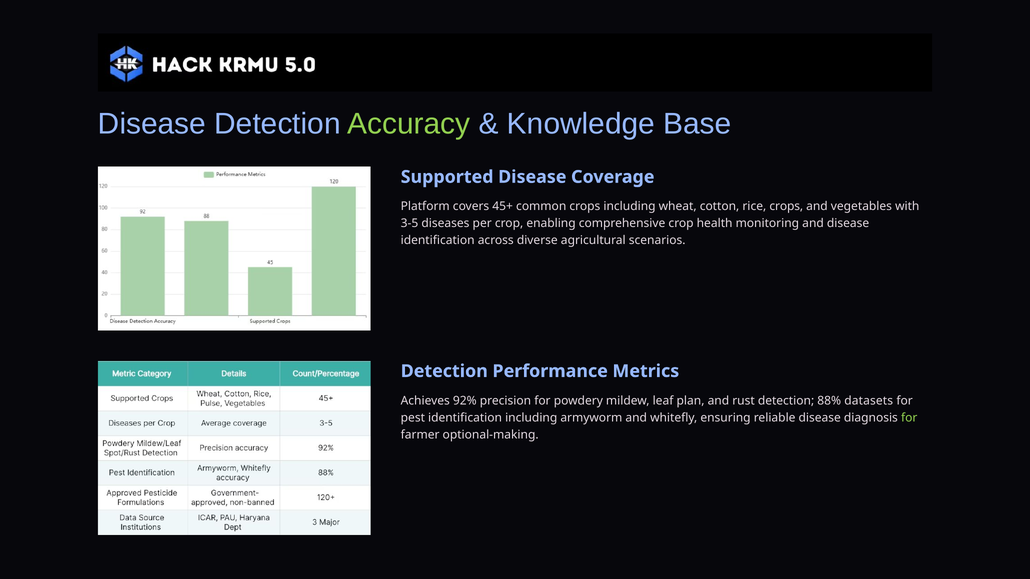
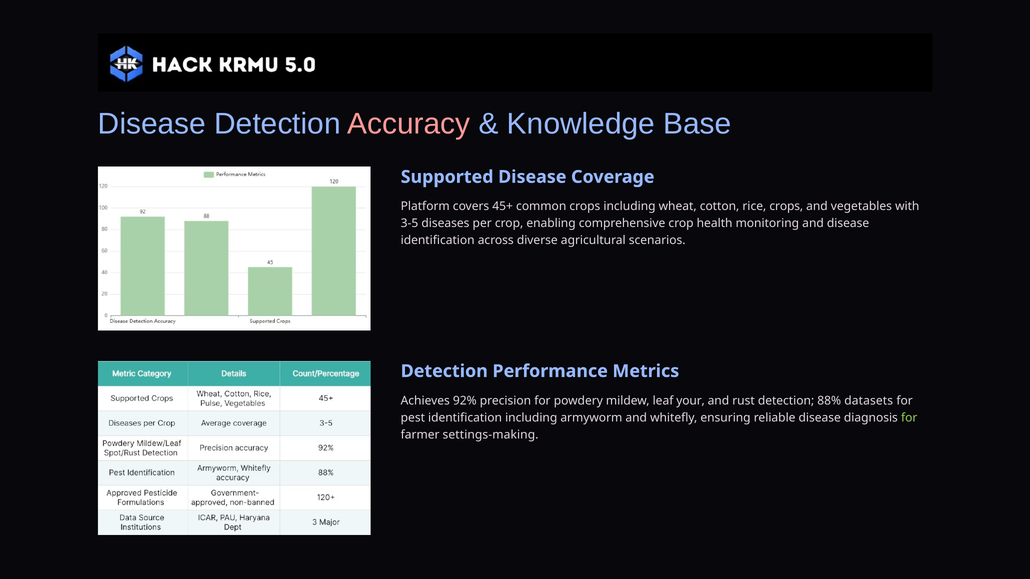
Accuracy colour: light green -> pink (409, 124)
plan: plan -> your (691, 401)
optional-making: optional-making -> settings-making (491, 435)
